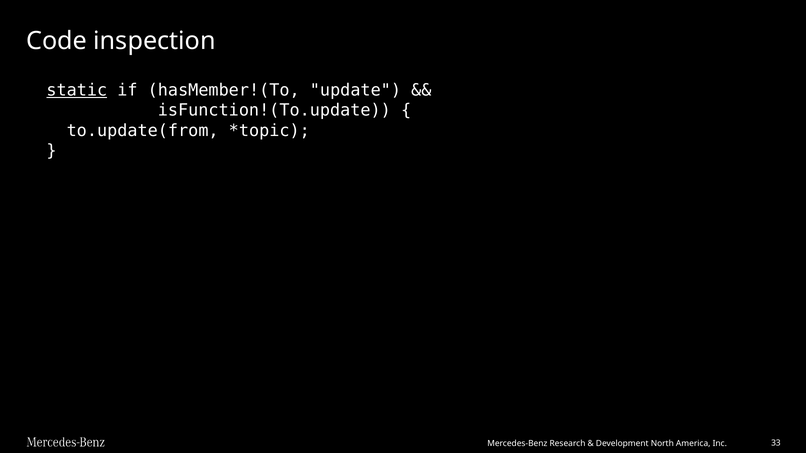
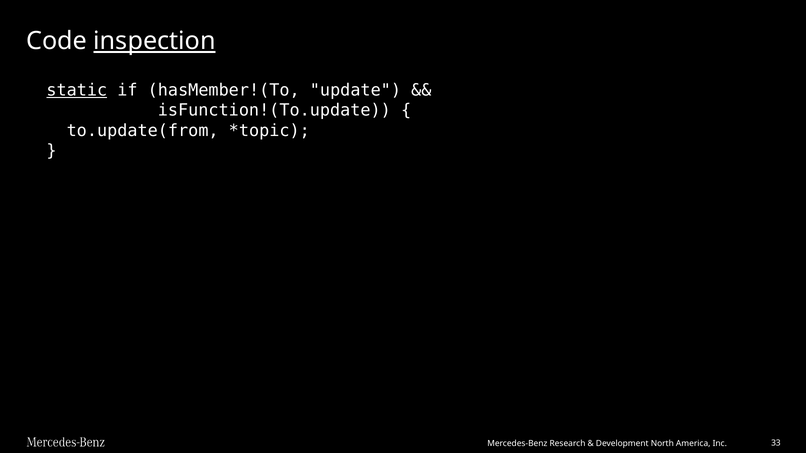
inspection underline: none -> present (155, 41)
